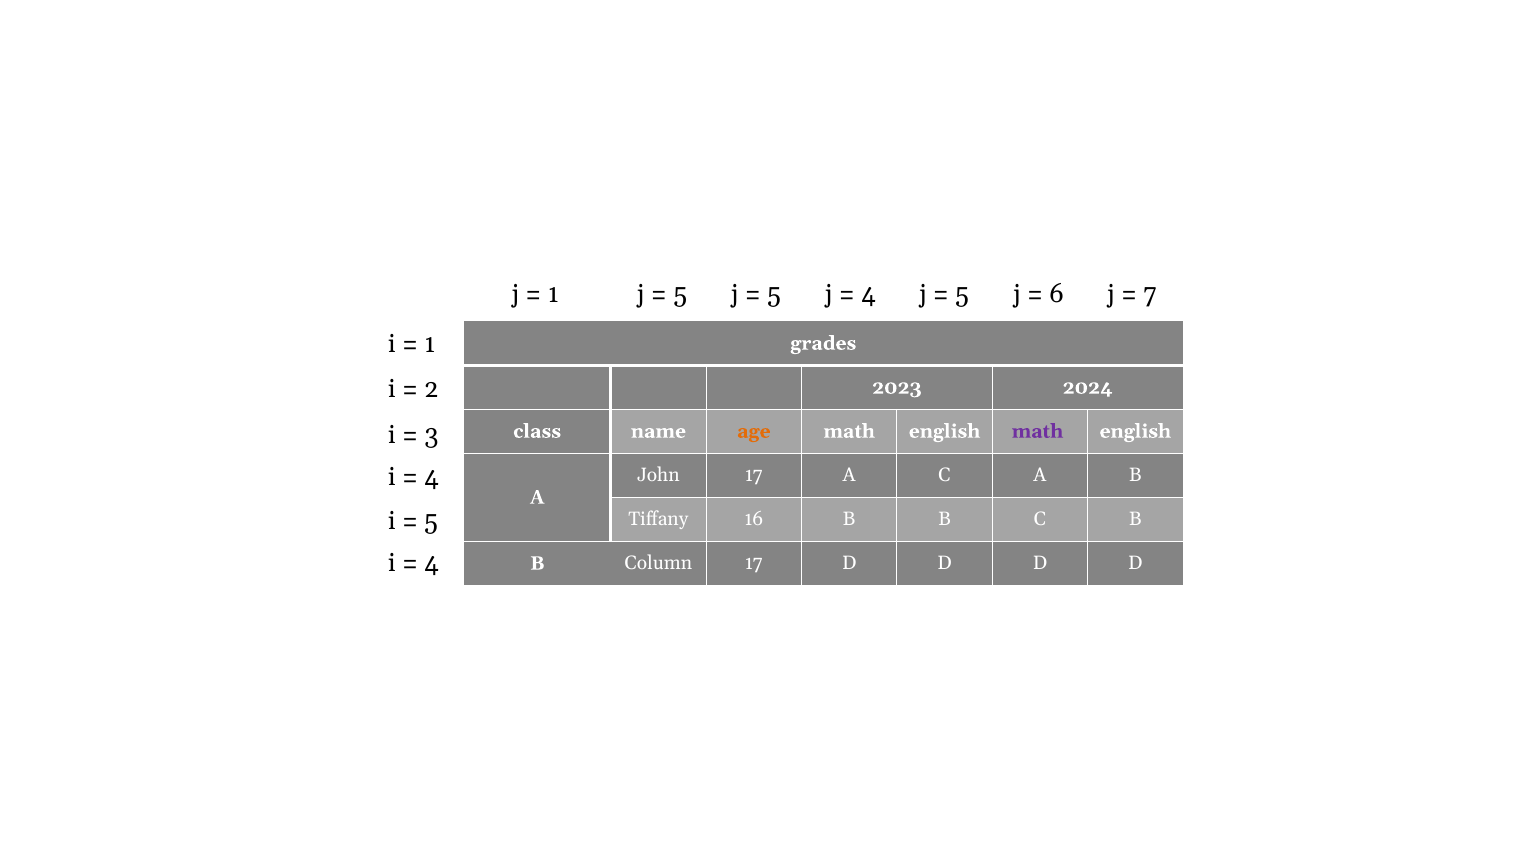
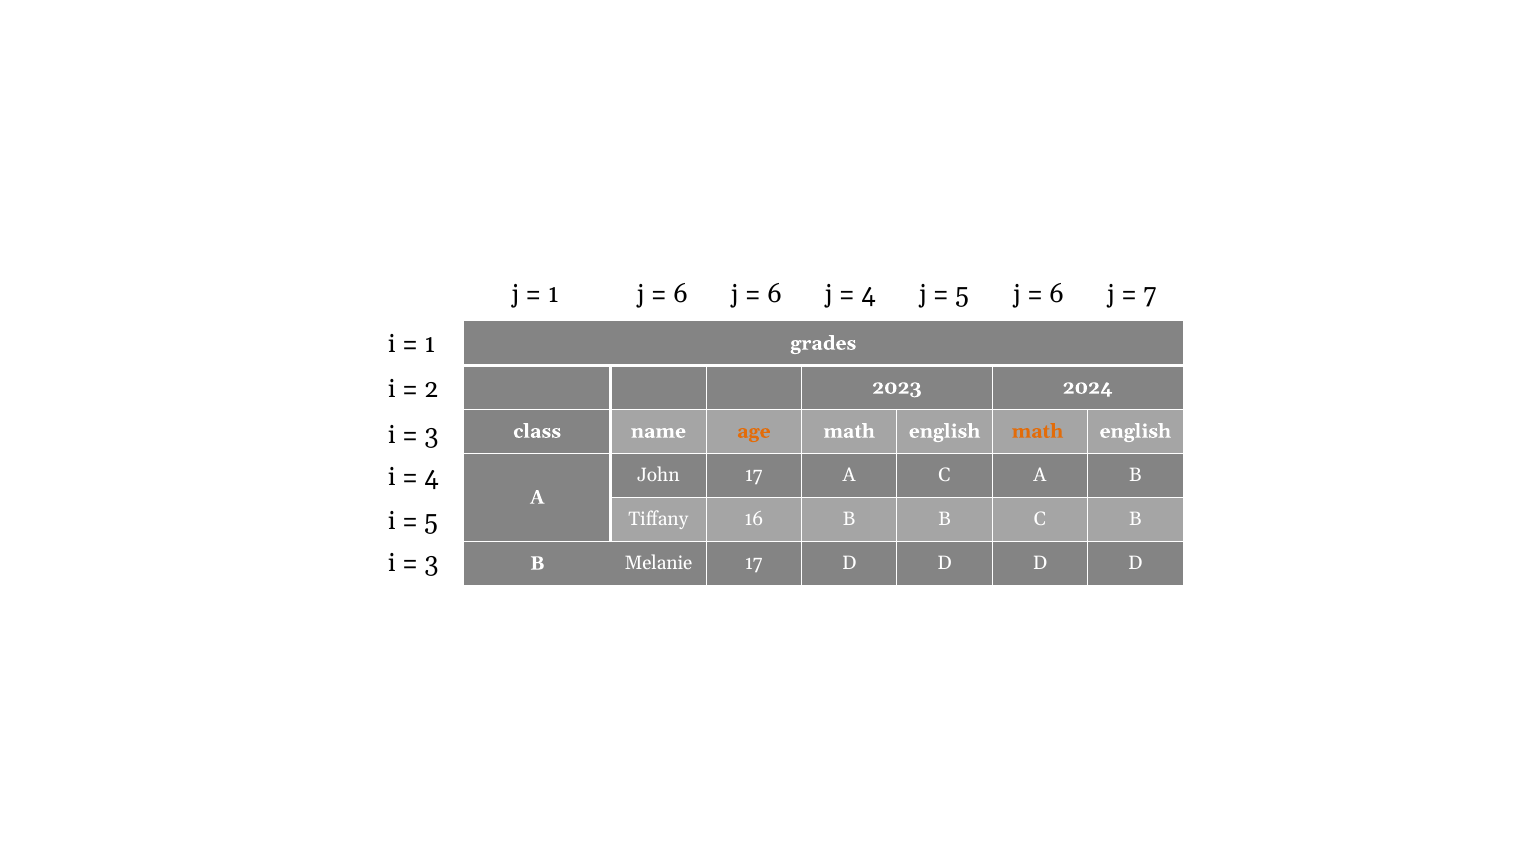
5: 5 -> 6 (681, 294)
5: 5 -> 6 (775, 294)
math colour: purple -> orange (1037, 431)
4: 4 -> 3 (431, 563)
Column: Column -> Melanie (658, 563)
